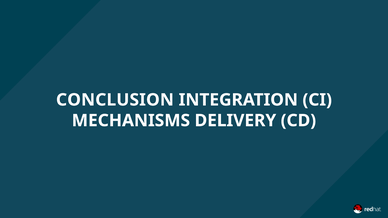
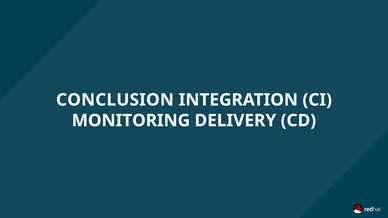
MECHANISMS: MECHANISMS -> MONITORING (131, 121)
